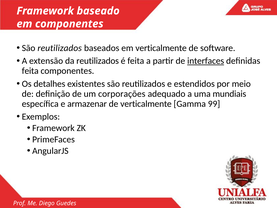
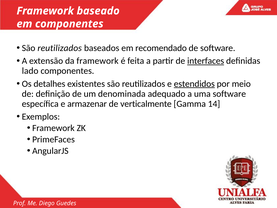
em verticalmente: verticalmente -> recomendado (161, 48)
da reutilizados: reutilizados -> framework (98, 61)
feita: feita -> lado (30, 71)
estendidos underline: none -> present (194, 84)
corporações: corporações -> denominada (122, 94)
uma mundiais: mundiais -> software (229, 94)
99: 99 -> 14 (214, 104)
